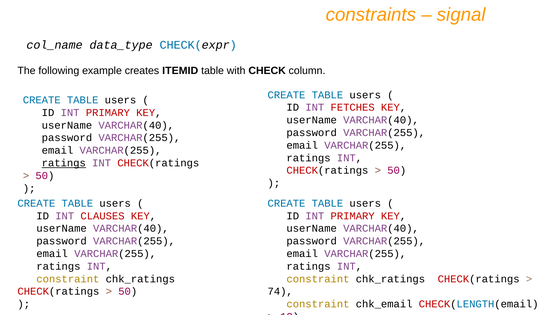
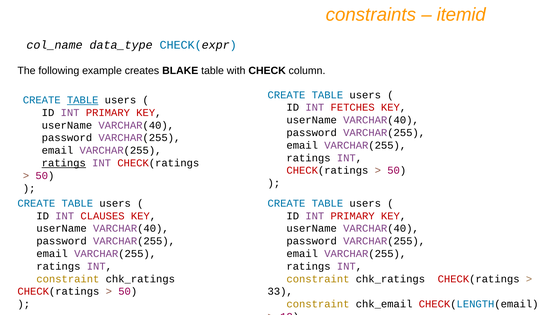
signal: signal -> itemid (461, 15)
ITEMID: ITEMID -> BLAKE (180, 71)
TABLE underline: none -> present (83, 100)
74: 74 -> 33 (280, 291)
